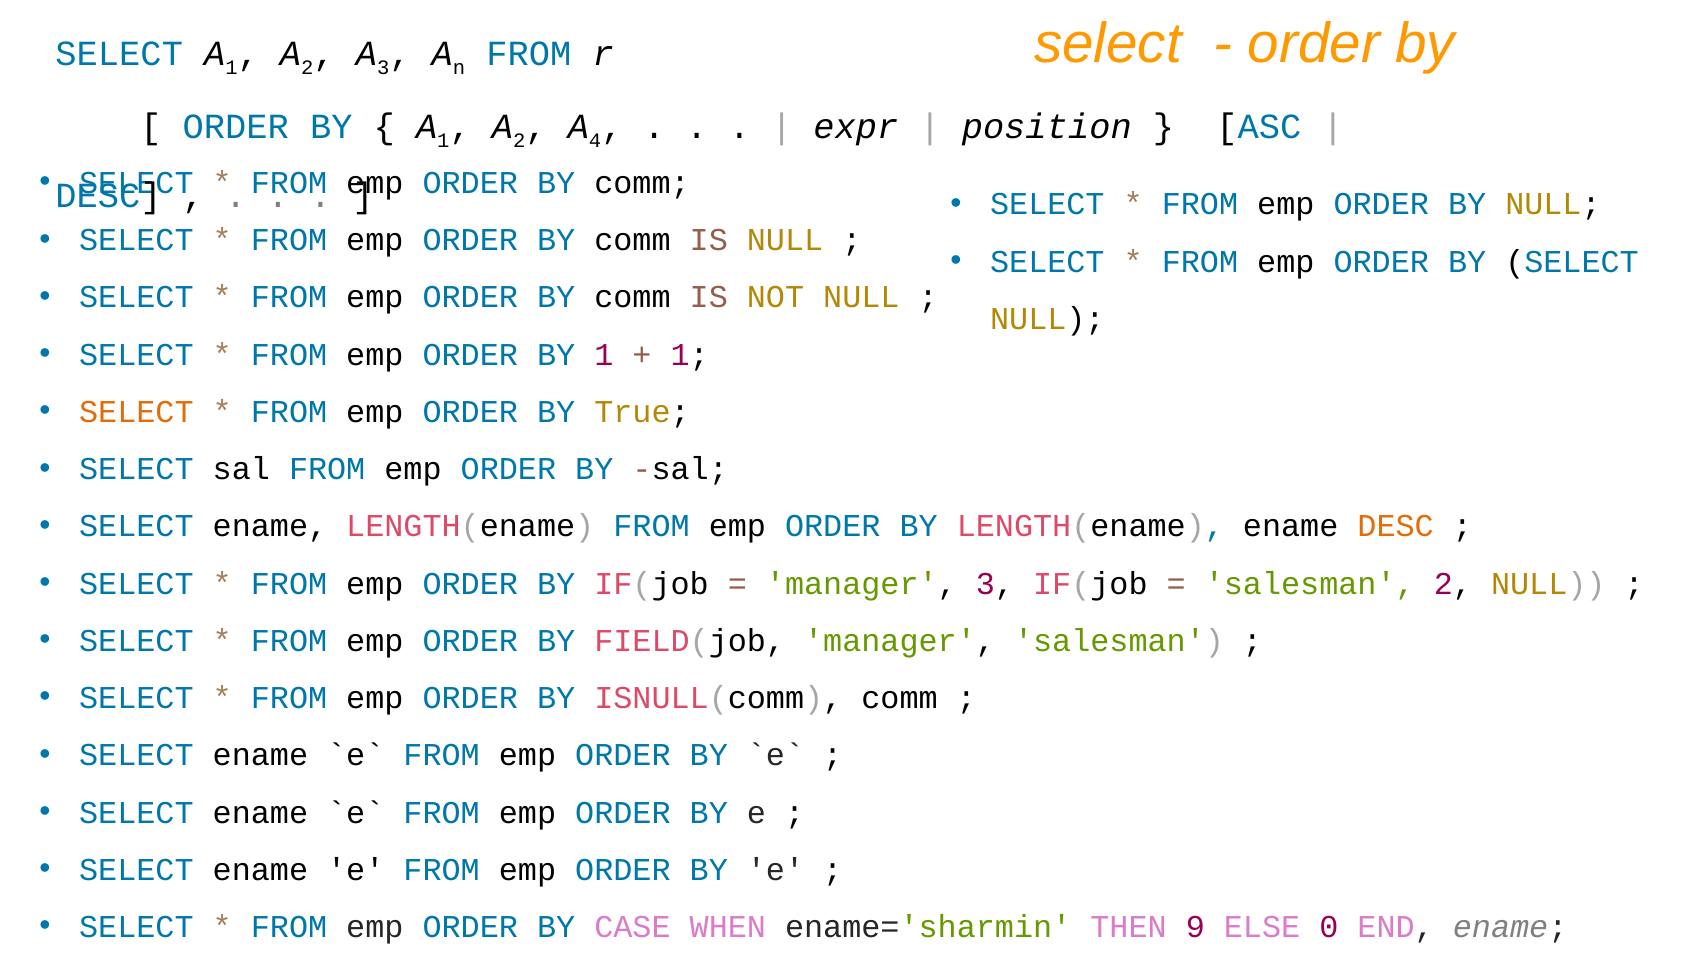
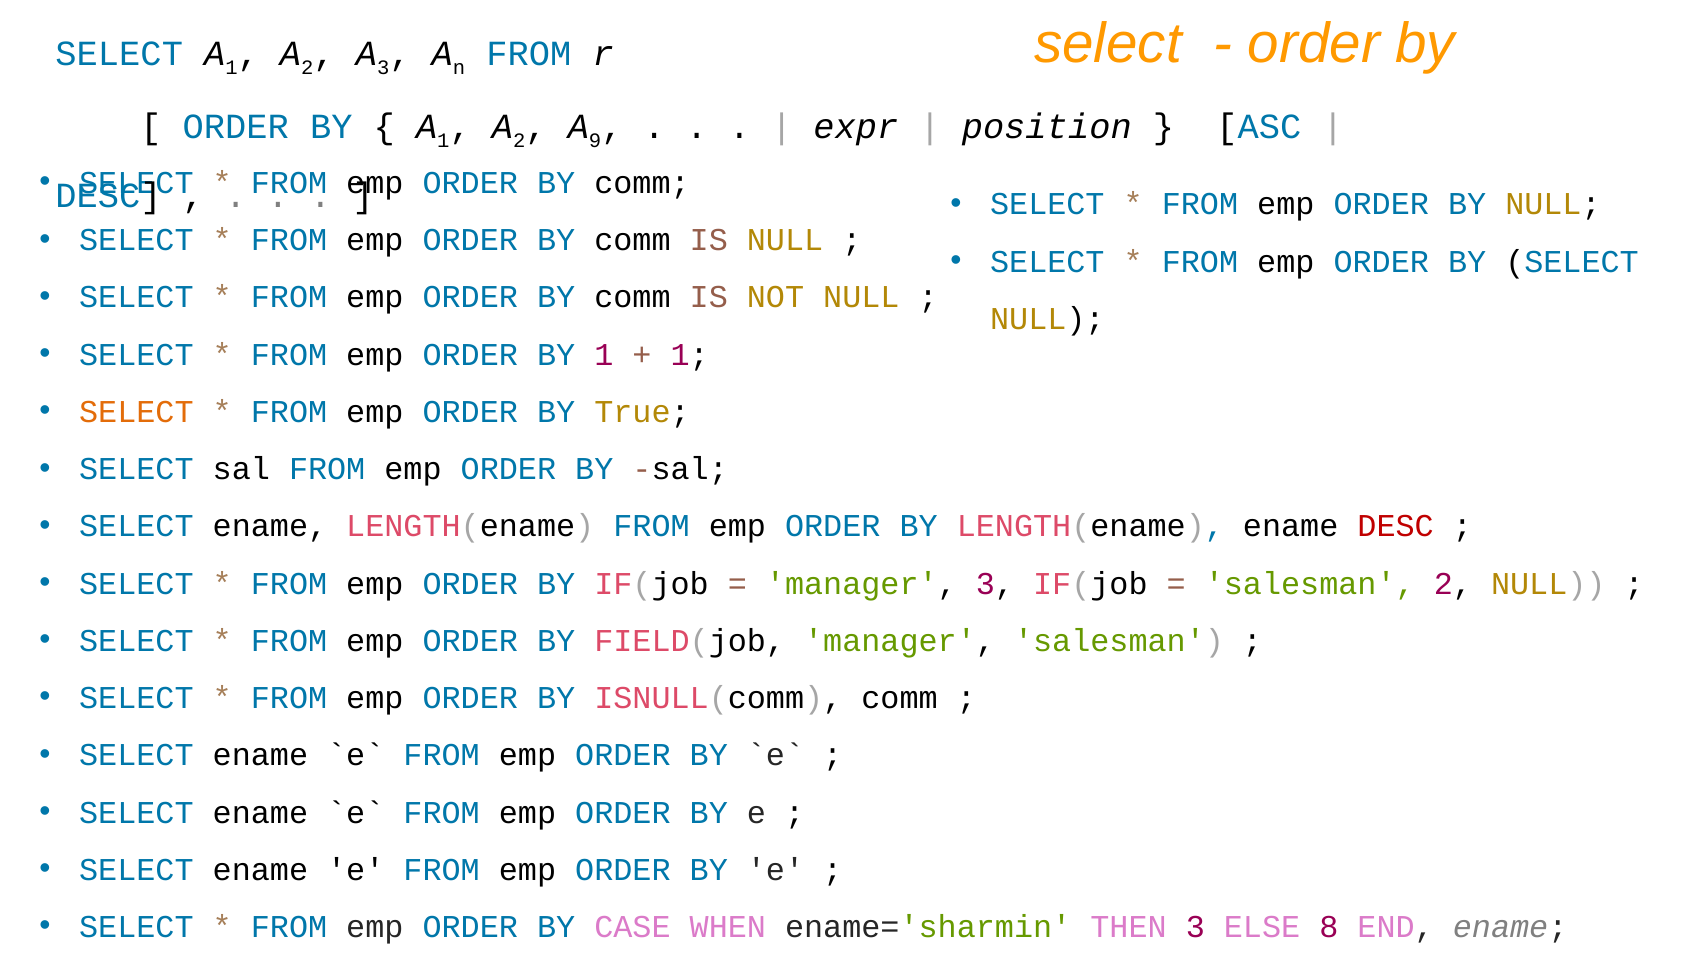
4: 4 -> 9 (595, 140)
DESC colour: orange -> red (1396, 526)
THEN 9: 9 -> 3 (1195, 927)
0: 0 -> 8 (1329, 927)
